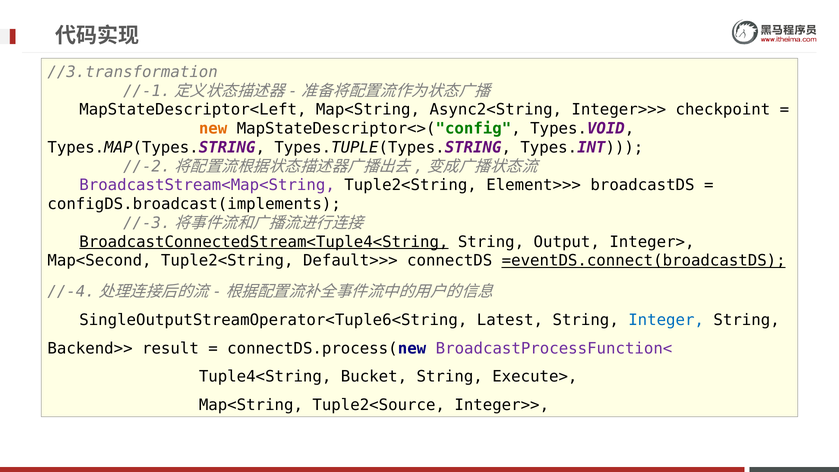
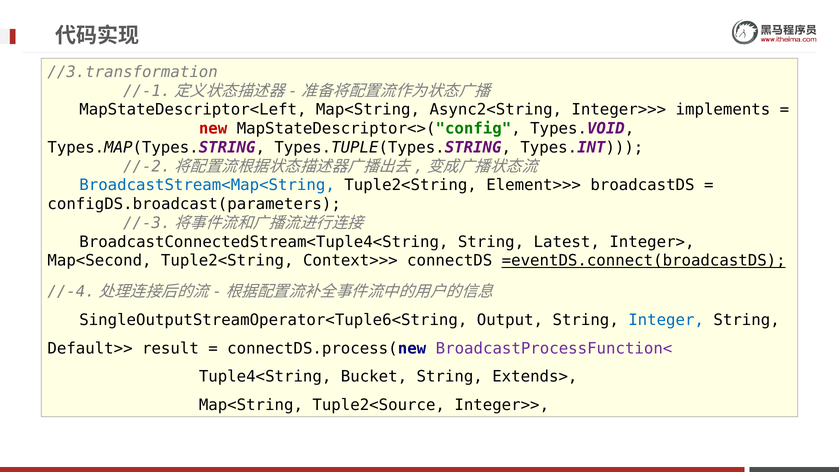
checkpoint: checkpoint -> implements (723, 110)
new colour: orange -> red (213, 129)
BroadcastStream<Map<String colour: purple -> blue (207, 185)
configDS.broadcast(implements: configDS.broadcast(implements -> configDS.broadcast(parameters (194, 204)
BroadcastConnectedStream<Tuple4<String underline: present -> none (264, 242)
Output: Output -> Latest (567, 242)
Default>>>: Default>>> -> Context>>> (350, 261)
Latest: Latest -> Output (510, 320)
Backend>>: Backend>> -> Default>> (90, 348)
Execute>: Execute> -> Extends> (535, 377)
